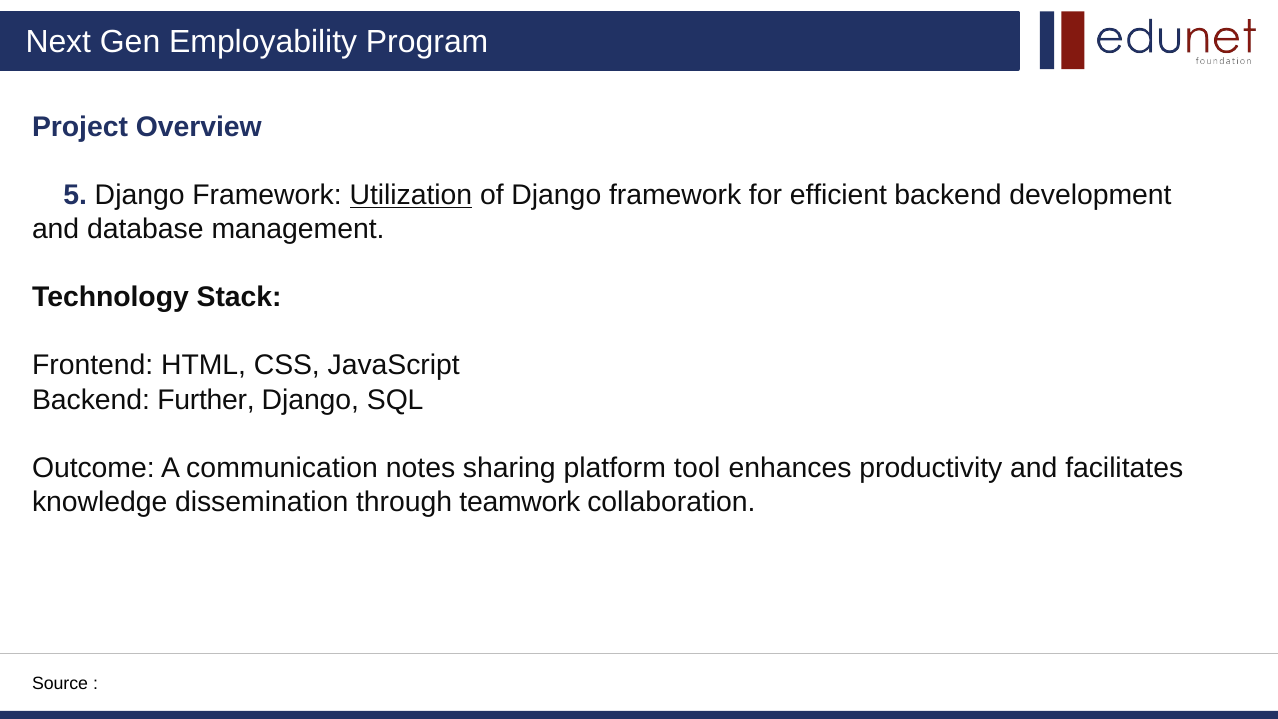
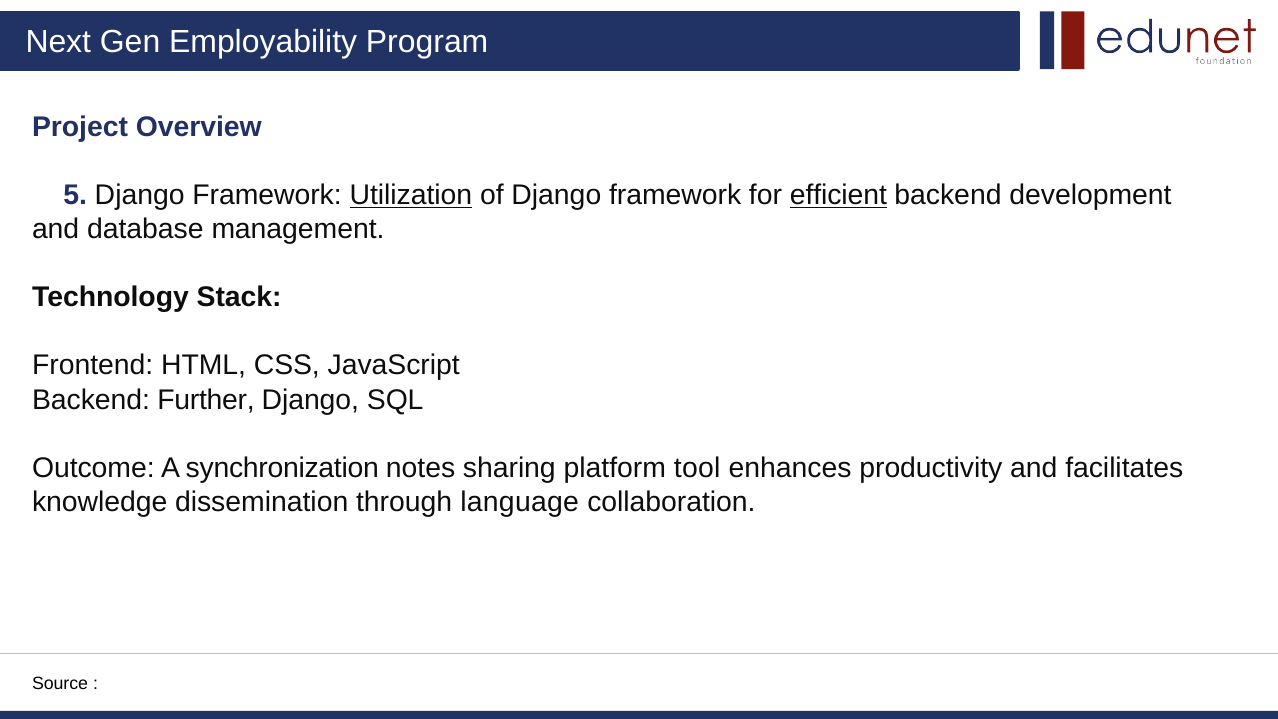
efficient underline: none -> present (838, 195)
communication: communication -> synchronization (282, 468)
teamwork: teamwork -> language (520, 502)
